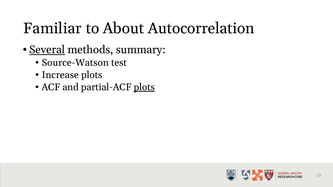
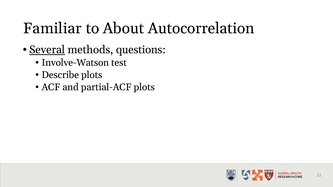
summary: summary -> questions (141, 50)
Source-Watson: Source-Watson -> Involve-Watson (75, 63)
Increase: Increase -> Describe (60, 75)
plots underline: present -> none (144, 87)
